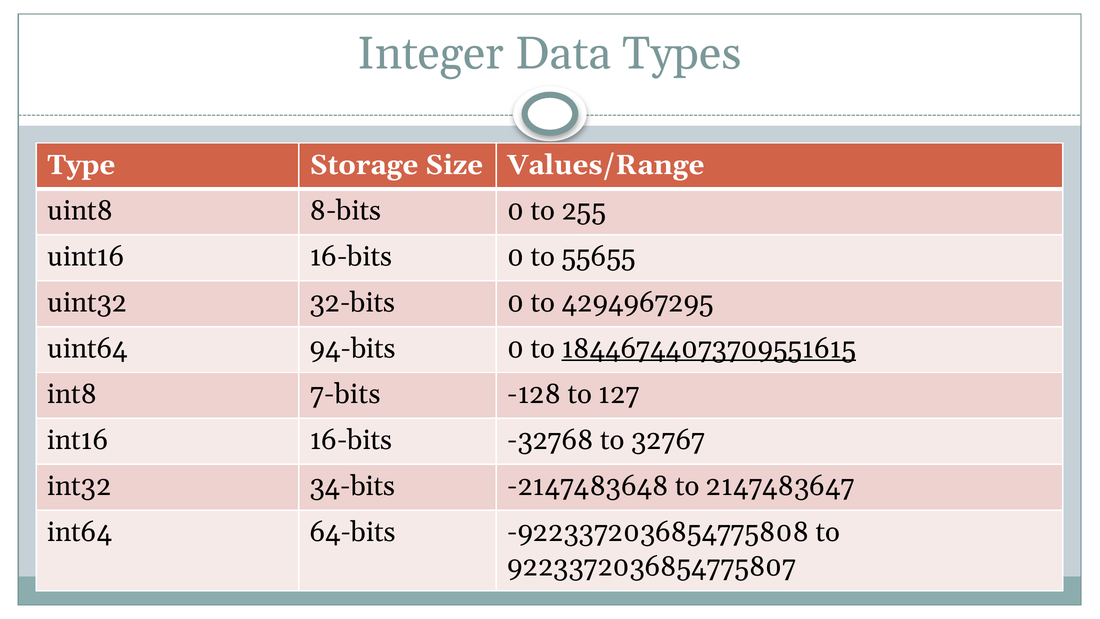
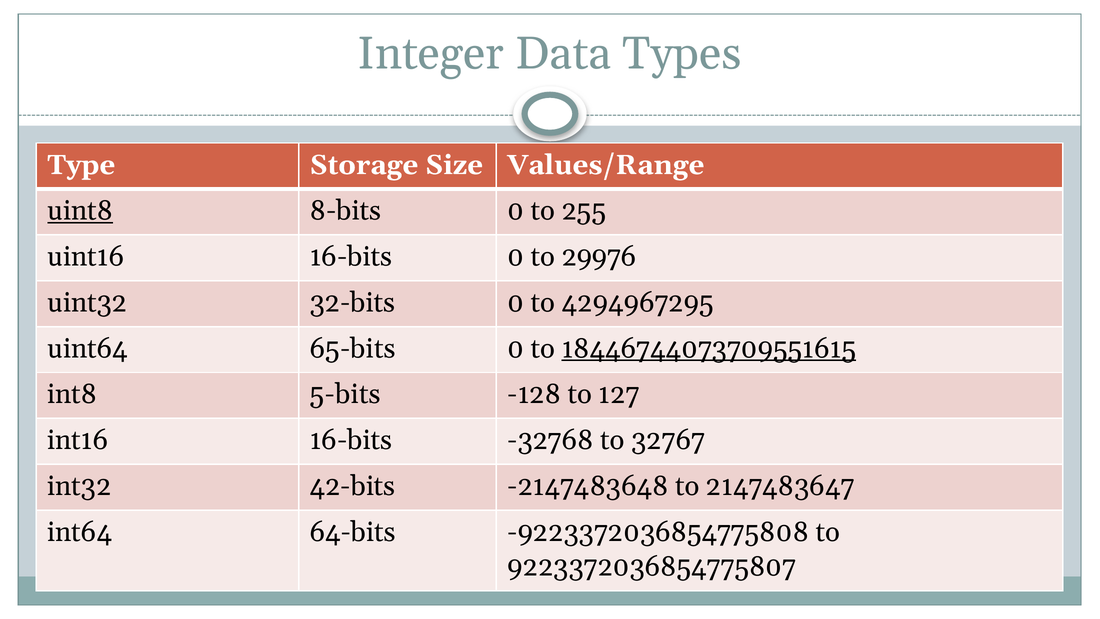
uint8 underline: none -> present (80, 211)
55655: 55655 -> 29976 (599, 257)
94-bits: 94-bits -> 65-bits (353, 348)
7-bits: 7-bits -> 5-bits (345, 394)
34-bits: 34-bits -> 42-bits (353, 486)
